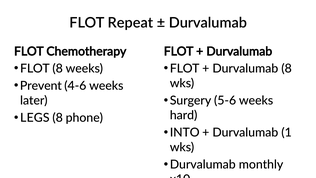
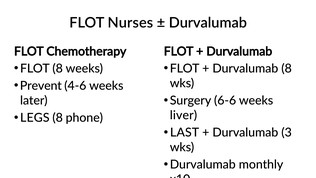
Repeat: Repeat -> Nurses (130, 23)
5-6: 5-6 -> 6-6 (225, 100)
hard: hard -> liver (183, 115)
INTO: INTO -> LAST (185, 132)
1: 1 -> 3 (287, 132)
